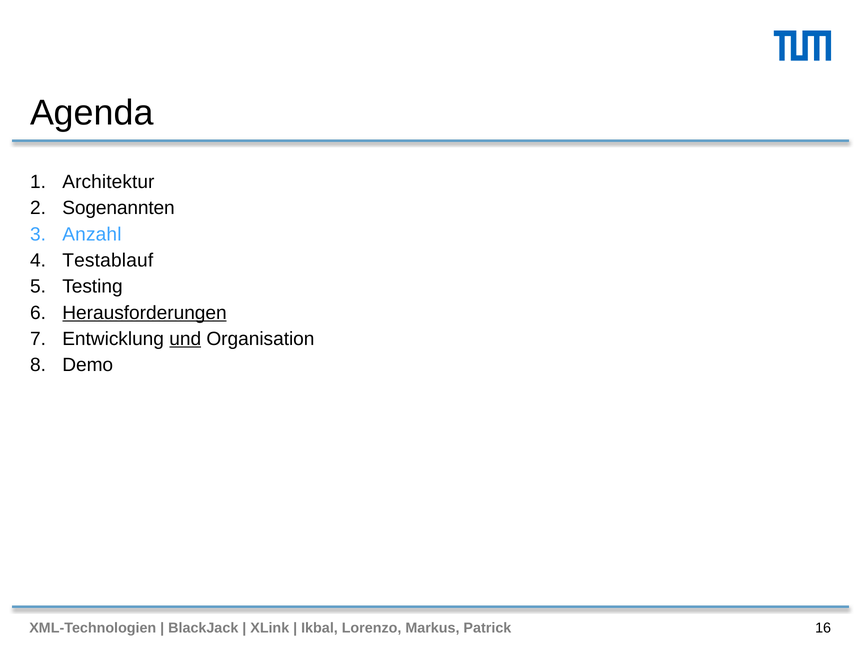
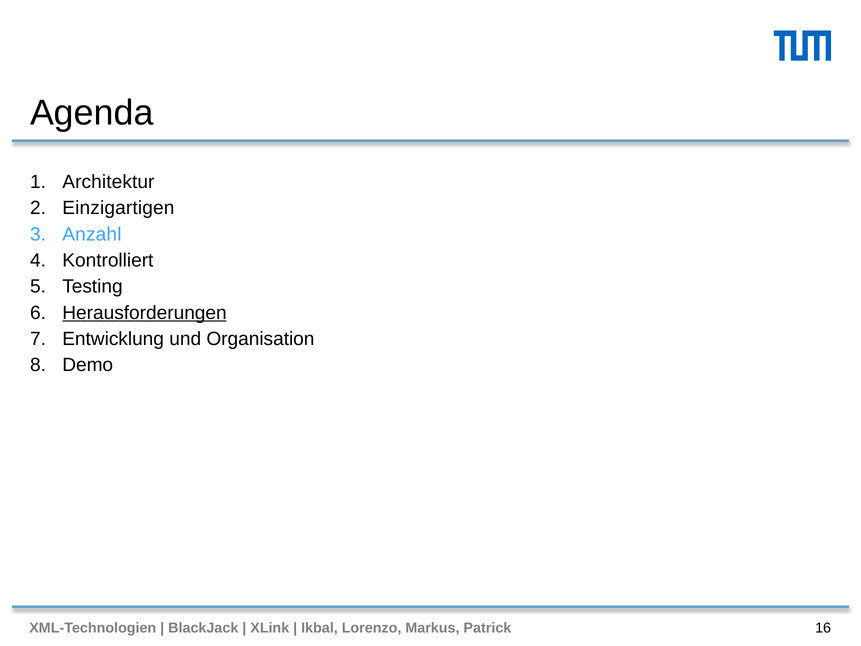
Sogenannten: Sogenannten -> Einzigartigen (118, 208)
Testablauf: Testablauf -> Kontrolliert (108, 260)
und underline: present -> none (185, 339)
